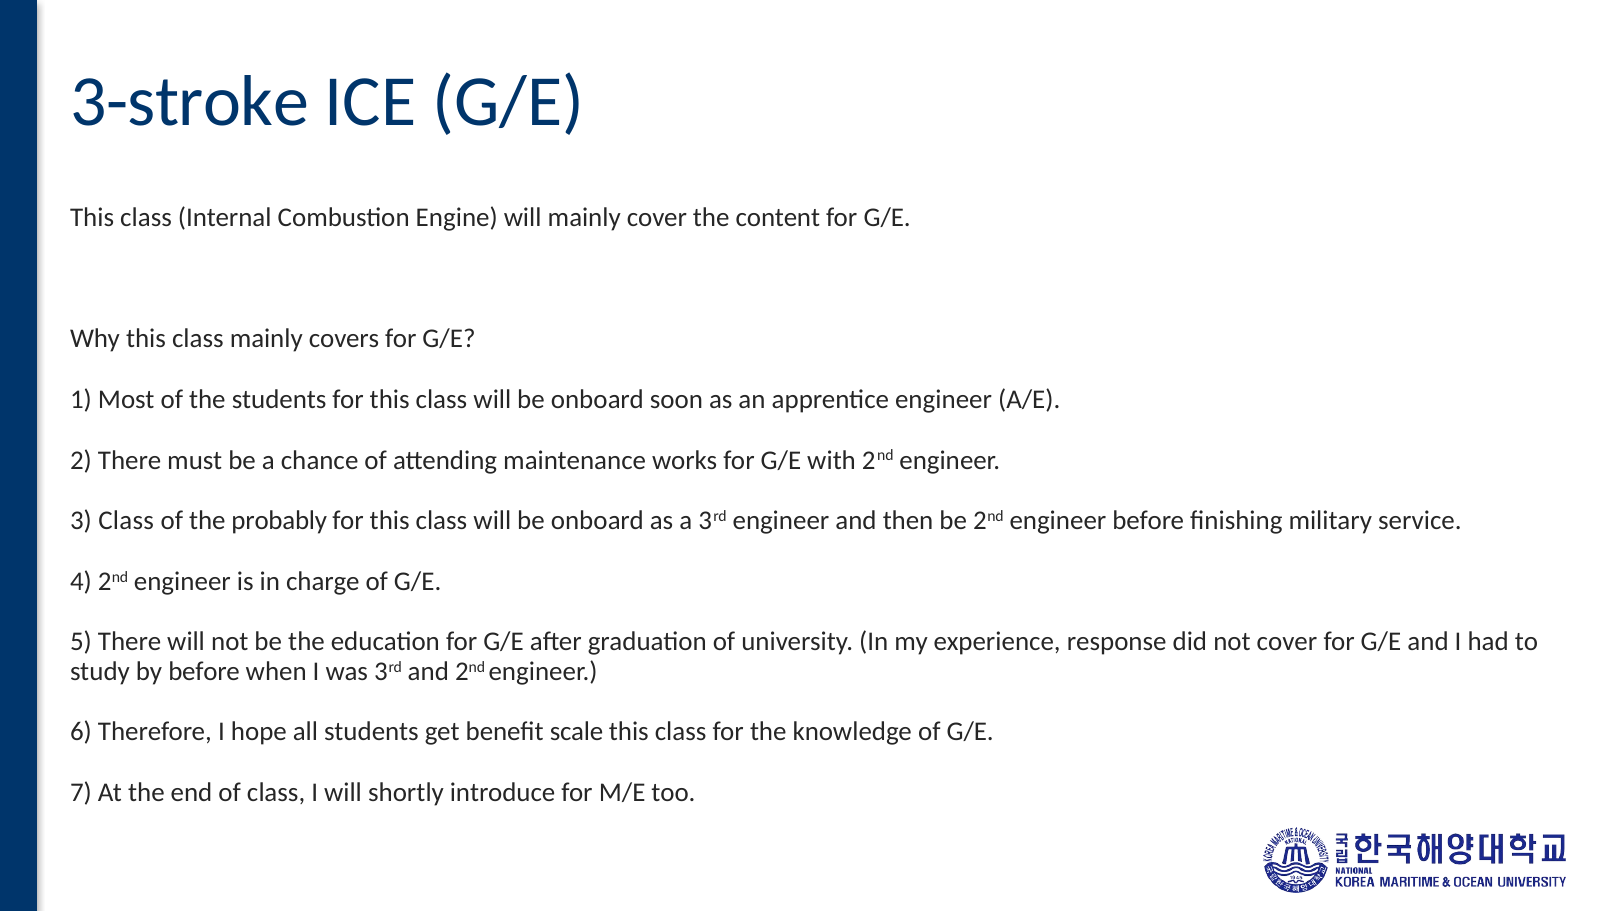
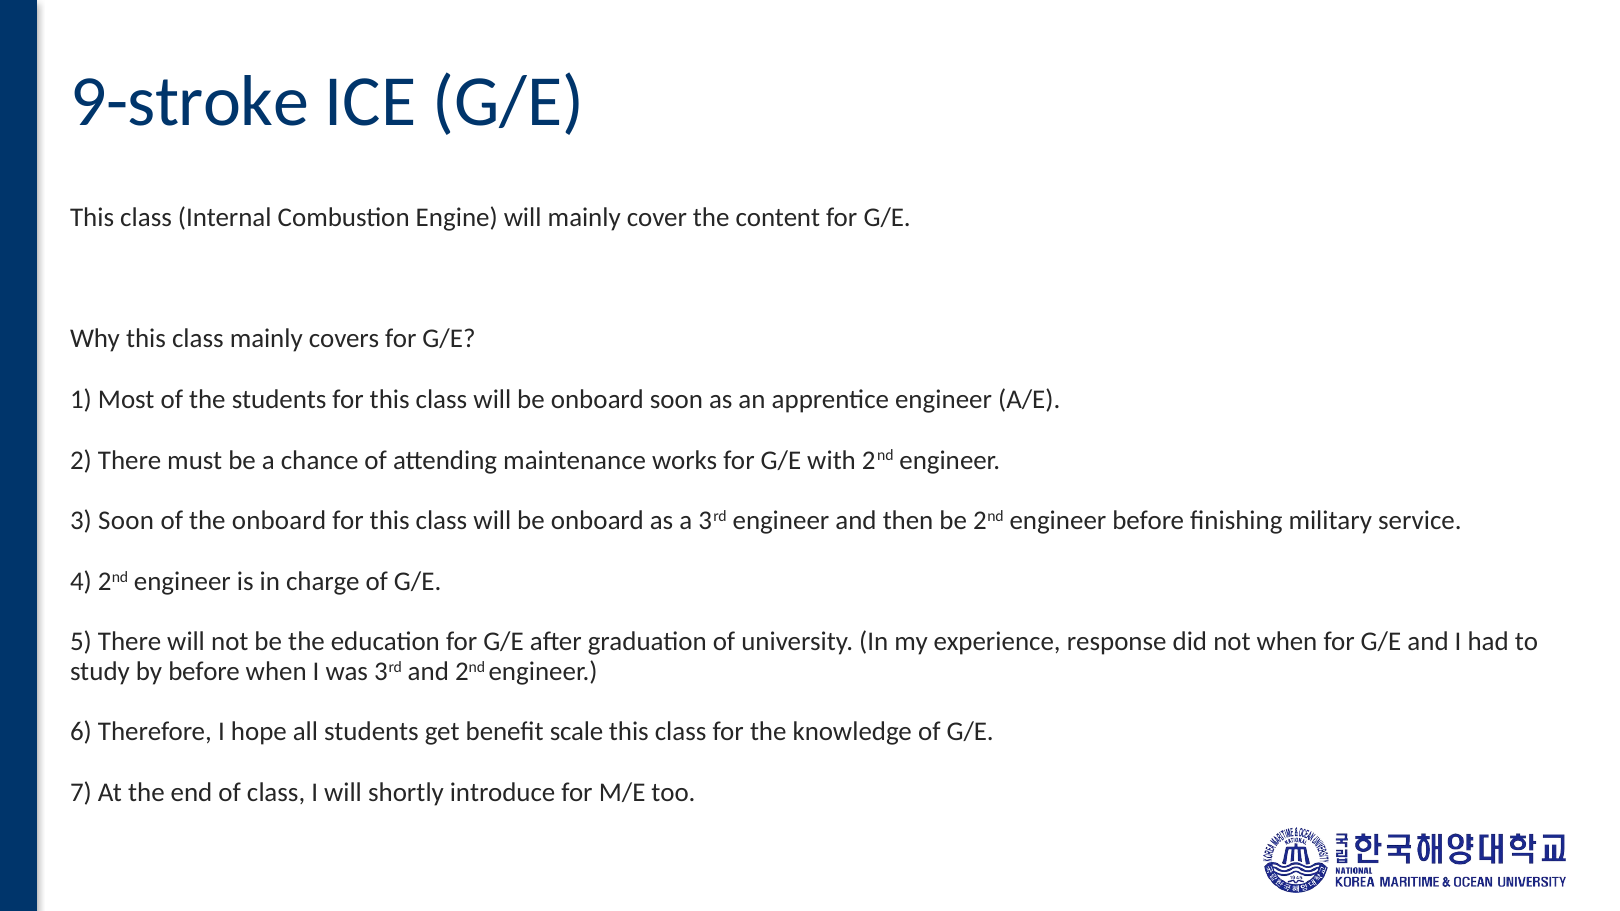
3-stroke: 3-stroke -> 9-stroke (190, 101)
3 Class: Class -> Soon (126, 521)
the probably: probably -> onboard (279, 521)
not cover: cover -> when (1287, 642)
